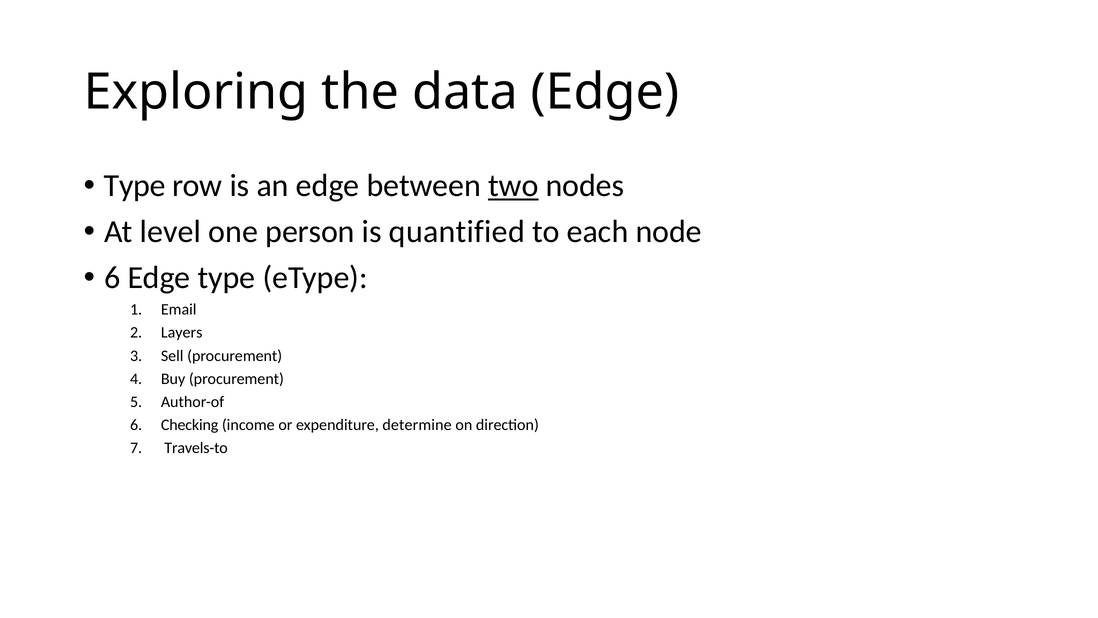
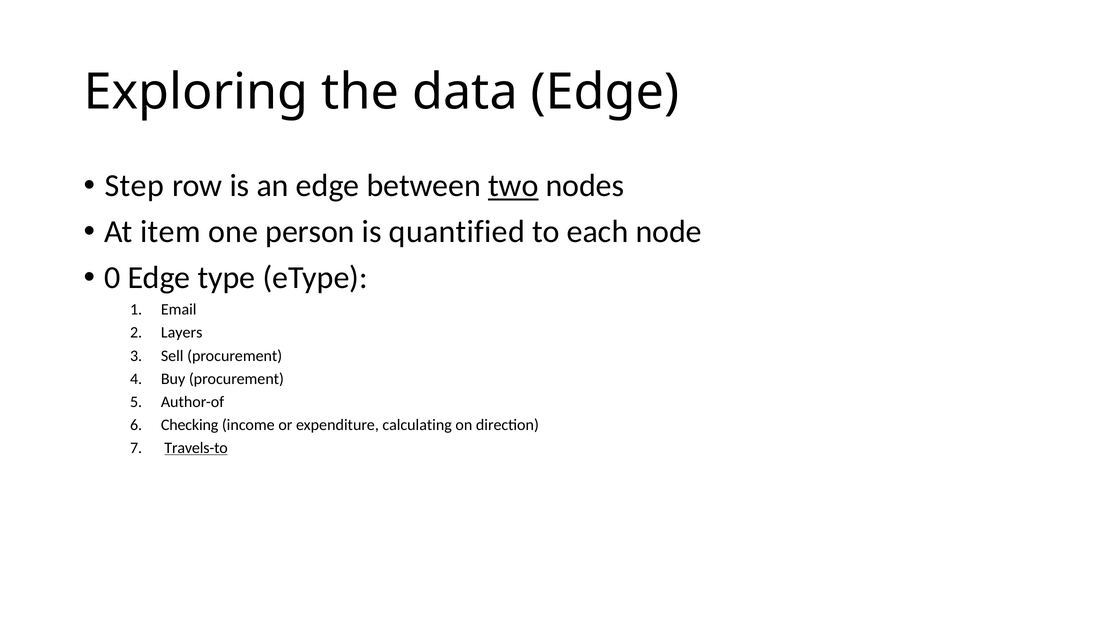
Type: Type -> Step (134, 186)
level: level -> item (170, 232)
6: 6 -> 0 (112, 278)
determine: determine -> calculating (417, 425)
Travels-to underline: none -> present (196, 448)
